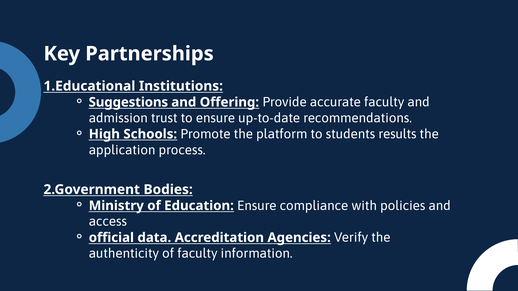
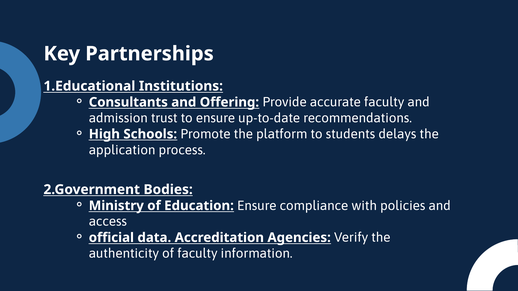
Suggestions: Suggestions -> Consultants (128, 102)
results: results -> delays (397, 134)
